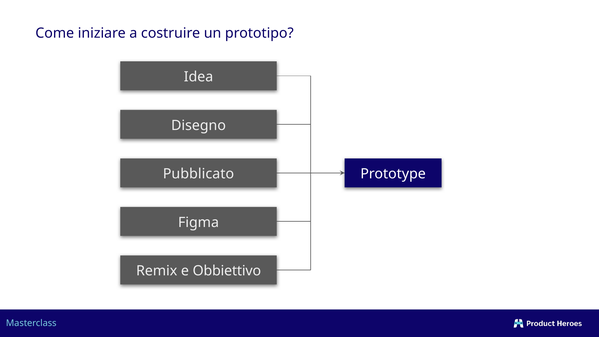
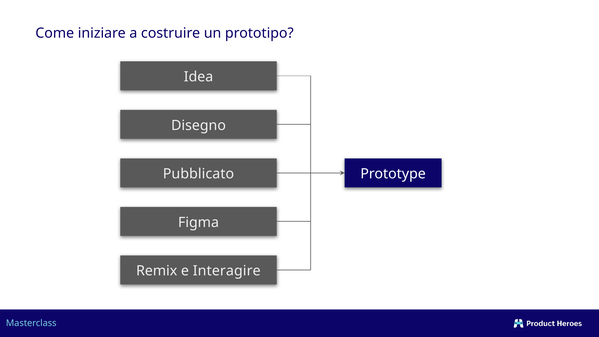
Obbiettivo: Obbiettivo -> Interagire (227, 271)
